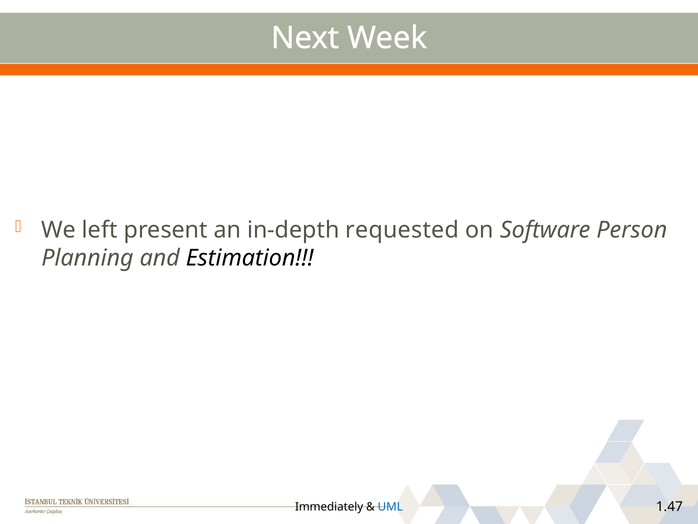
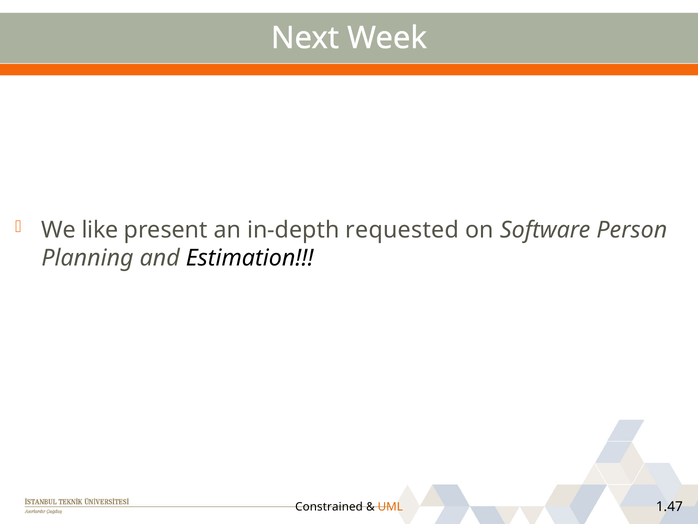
left: left -> like (100, 230)
Immediately: Immediately -> Constrained (329, 506)
UML colour: blue -> orange (390, 506)
